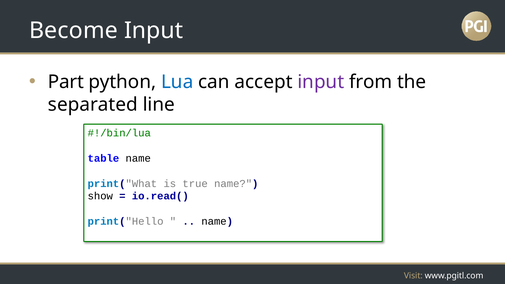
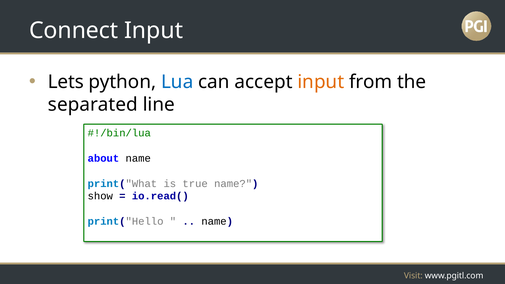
Become: Become -> Connect (74, 30)
Part: Part -> Lets (66, 82)
input colour: purple -> orange (321, 82)
table: table -> about (103, 158)
